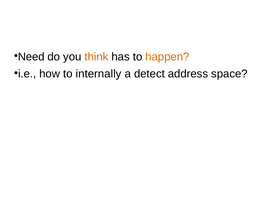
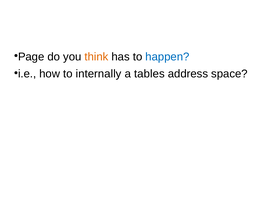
Need: Need -> Page (31, 57)
happen colour: orange -> blue (167, 57)
detect: detect -> tables (149, 74)
